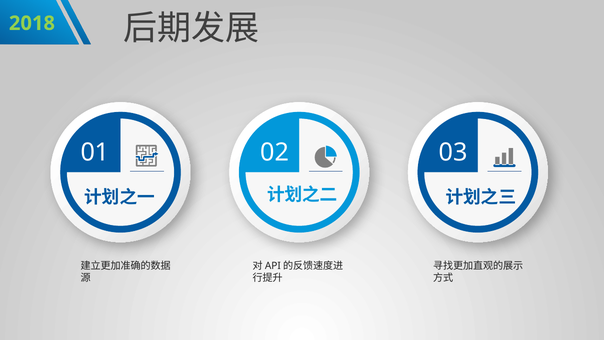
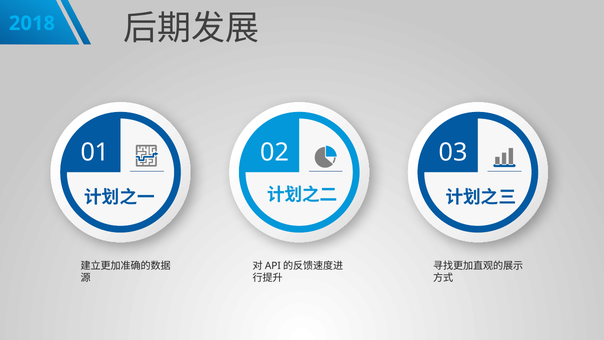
2018 colour: light green -> light blue (32, 23)
